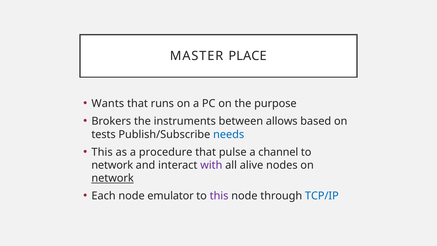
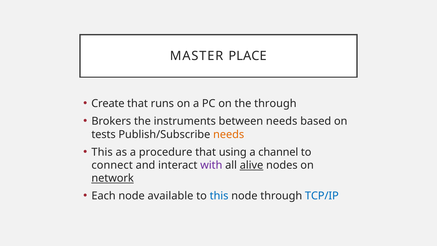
Wants: Wants -> Create (108, 104)
the purpose: purpose -> through (275, 104)
between allows: allows -> needs (282, 121)
needs colour: blue -> orange (229, 134)
pulse: pulse -> using (233, 152)
network: network -> connect (112, 165)
alive underline: none -> present (252, 165)
emulator: emulator -> available (170, 196)
this colour: purple -> blue (219, 196)
